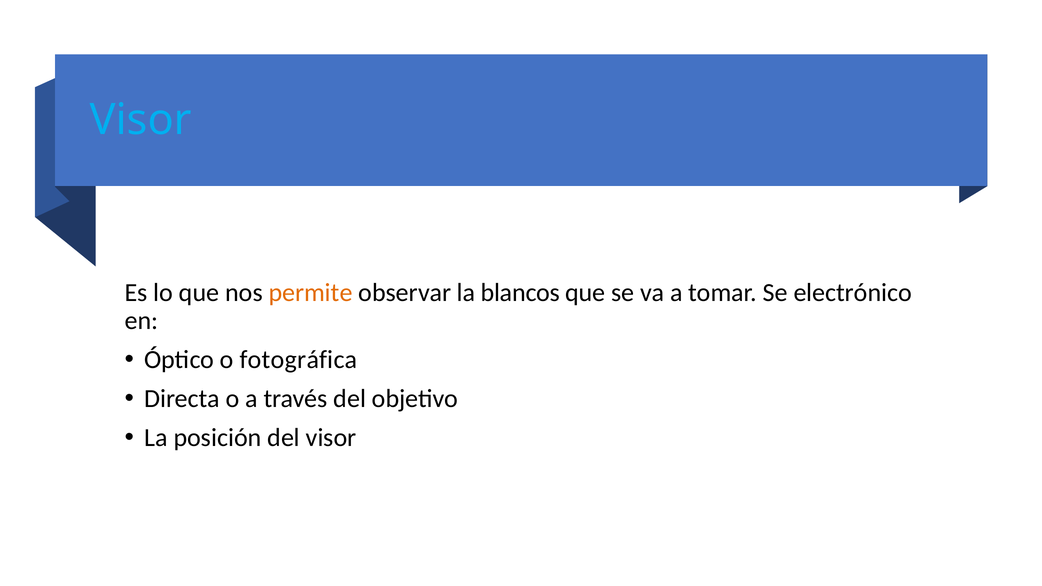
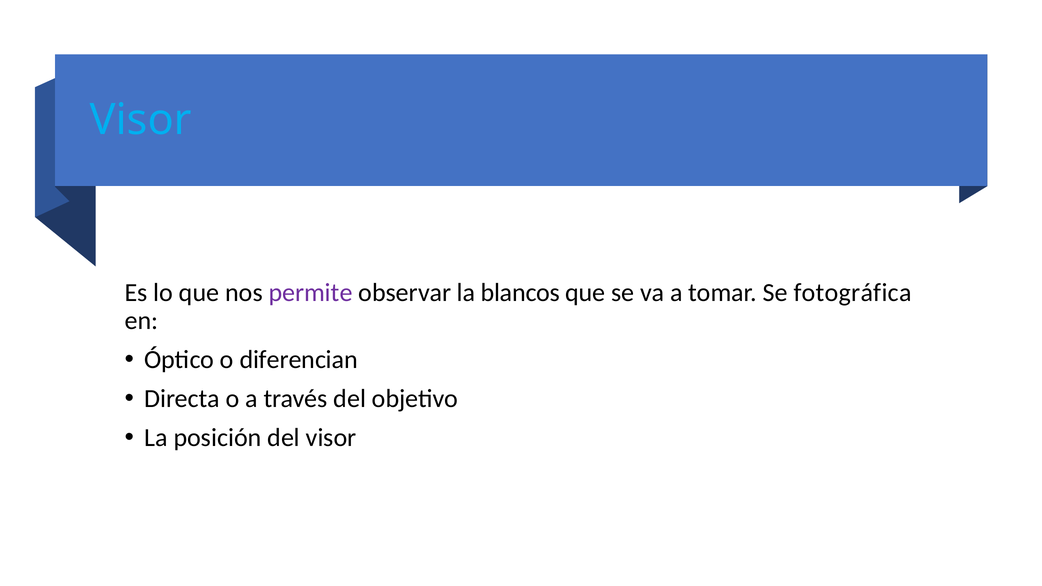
permite colour: orange -> purple (311, 293)
electrónico: electrónico -> fotográfica (853, 293)
fotográfica: fotográfica -> diferencian (299, 360)
